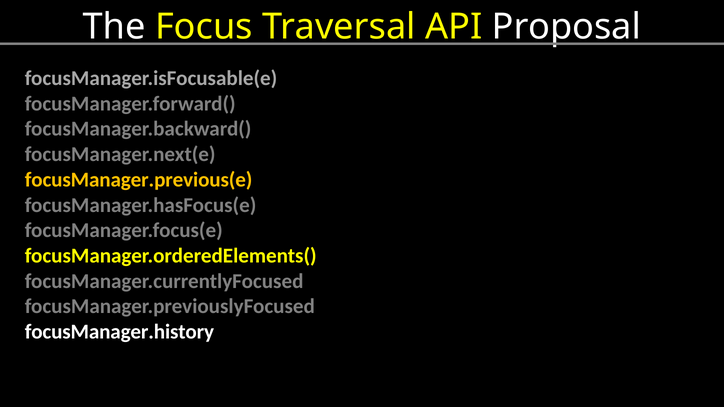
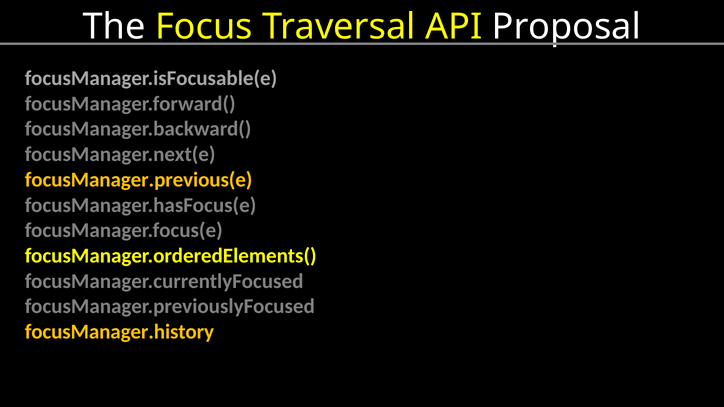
focusManager.history colour: white -> yellow (119, 332)
